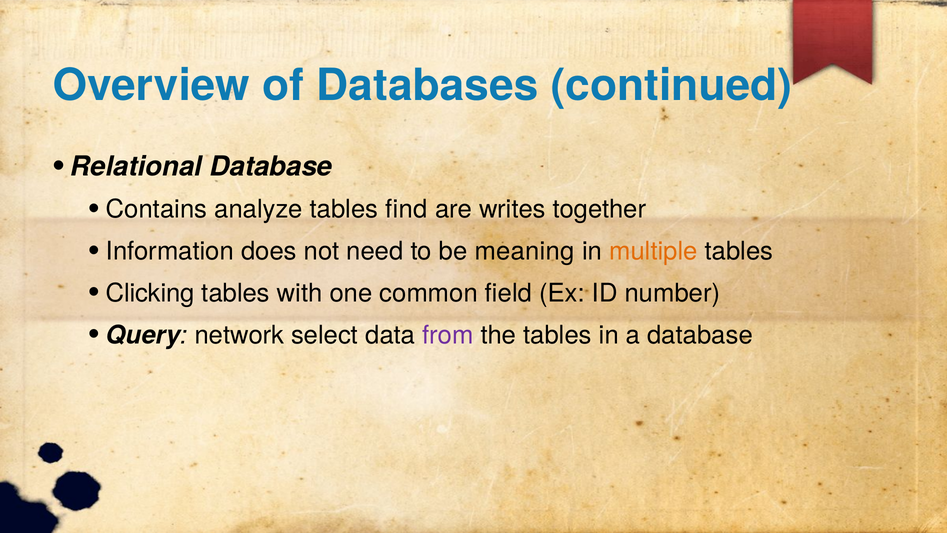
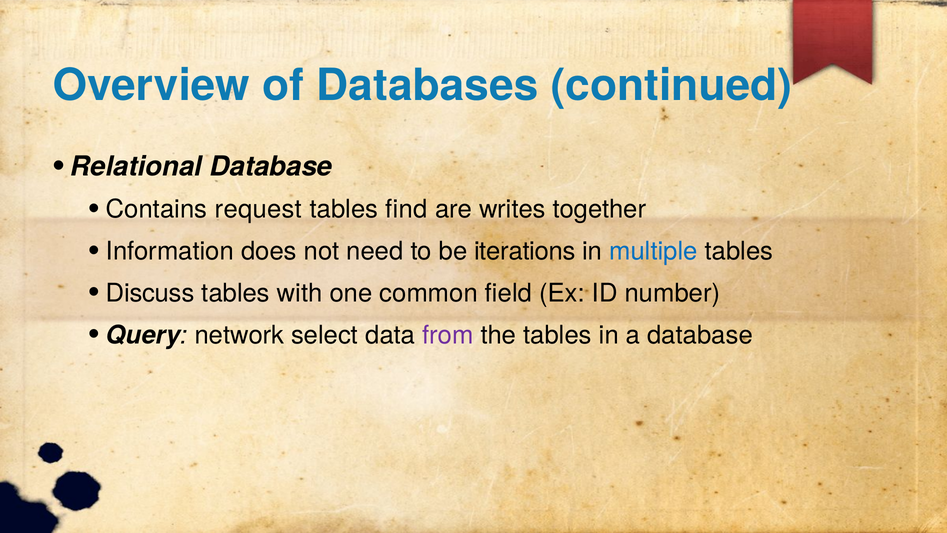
analyze: analyze -> request (258, 209)
meaning: meaning -> iterations (525, 251)
multiple colour: orange -> blue (653, 251)
Clicking: Clicking -> Discuss (150, 293)
